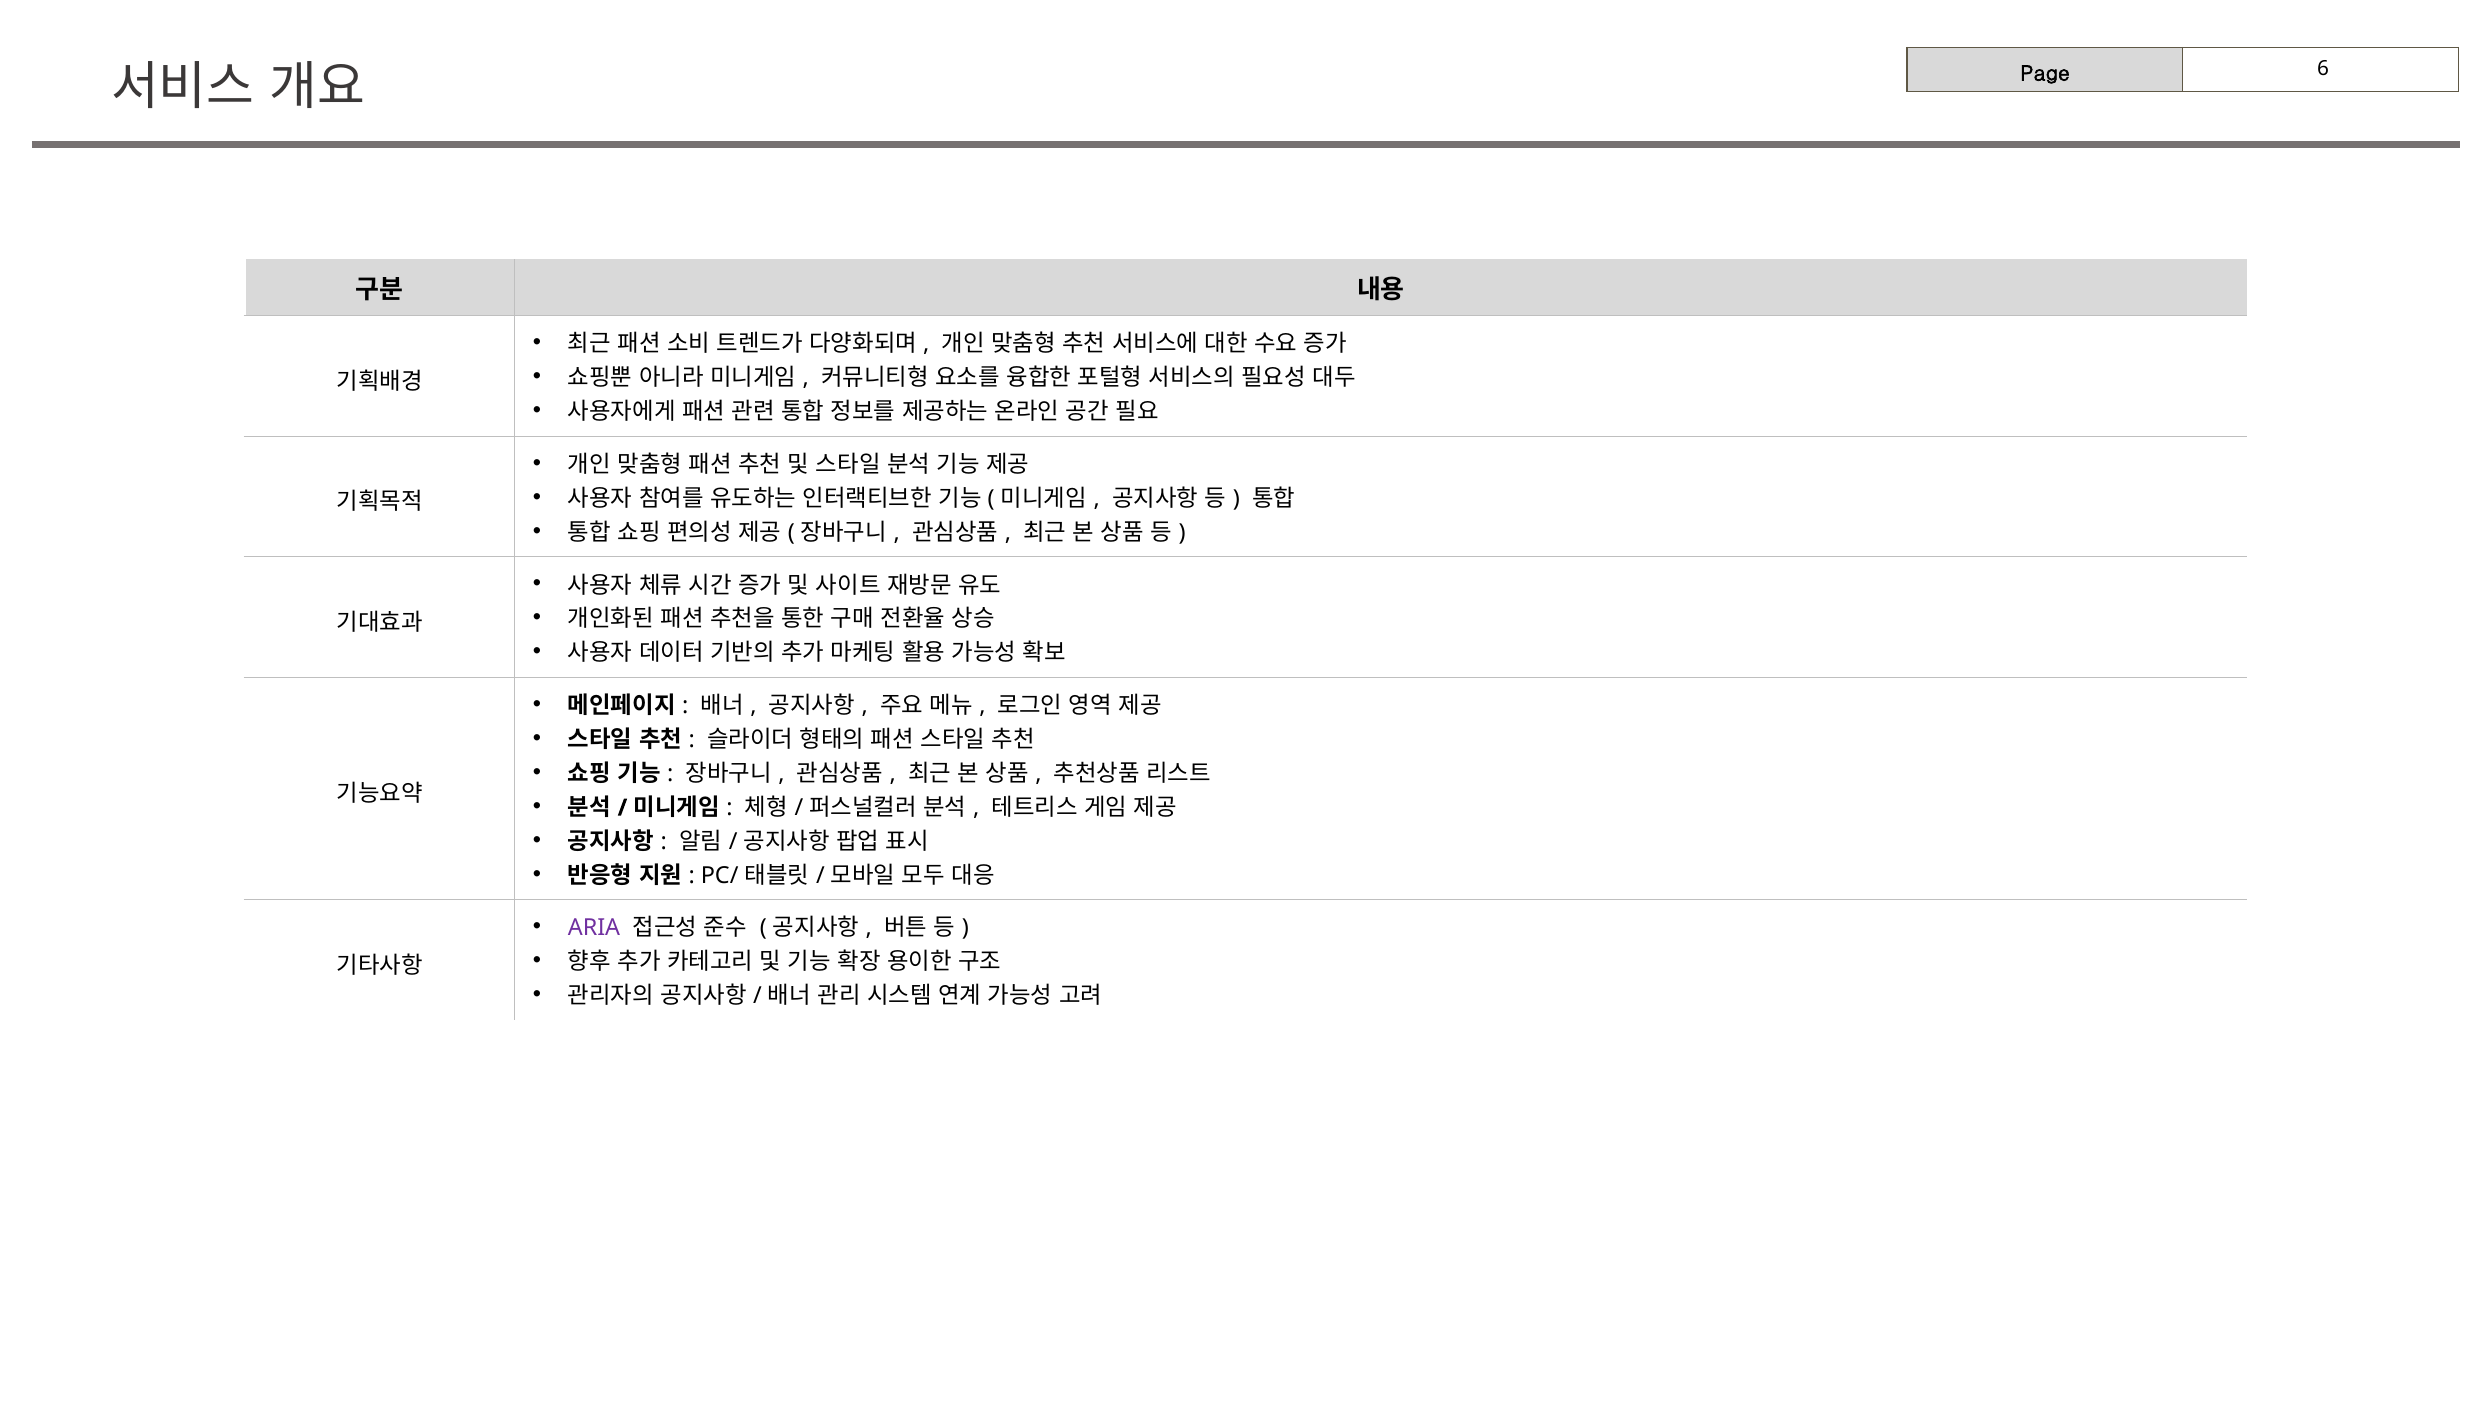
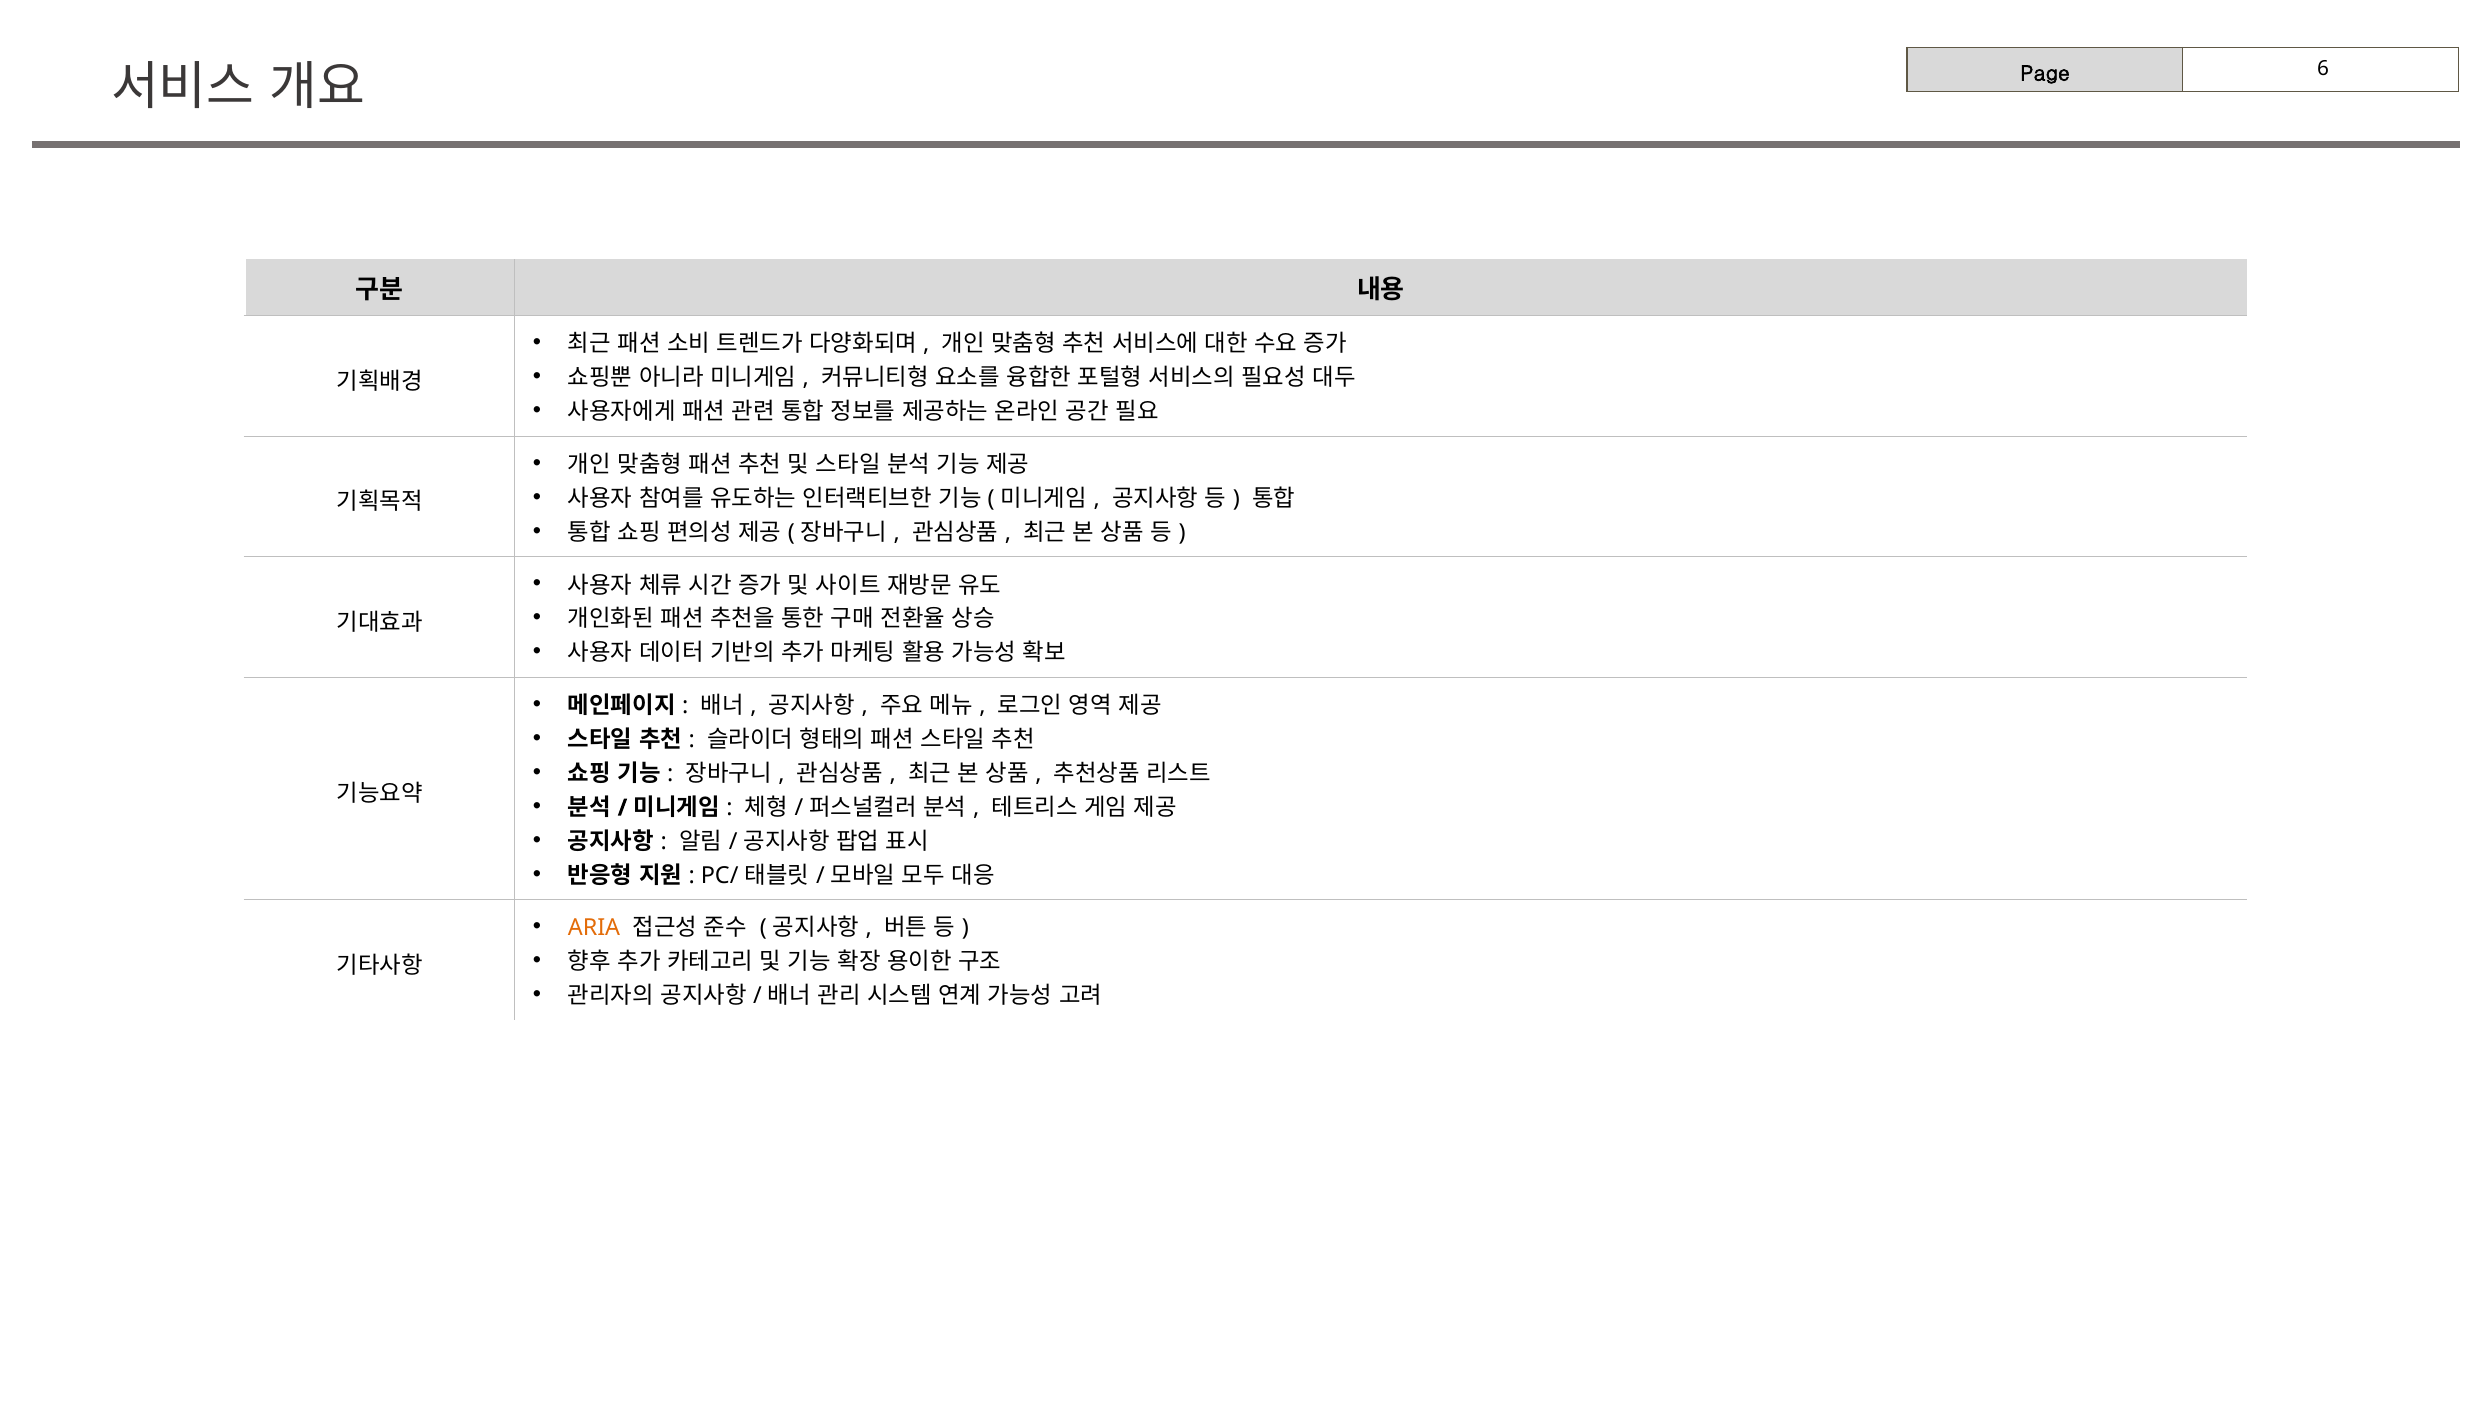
ARIA colour: purple -> orange (594, 928)
